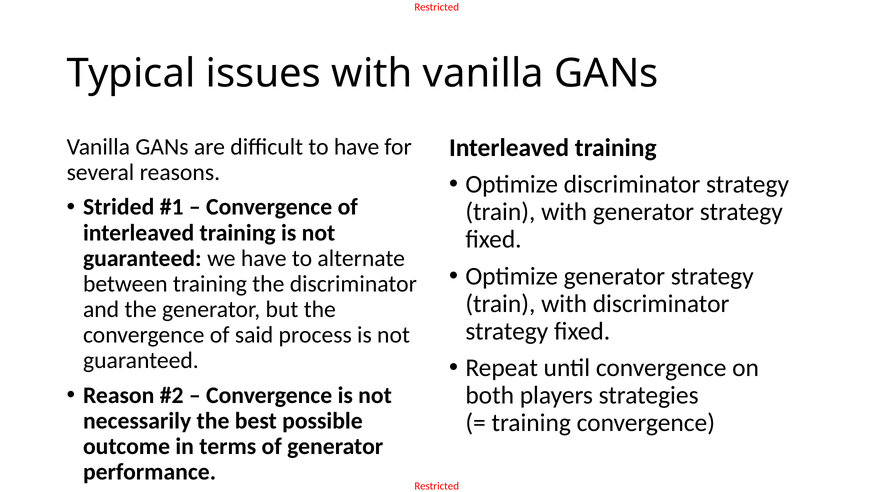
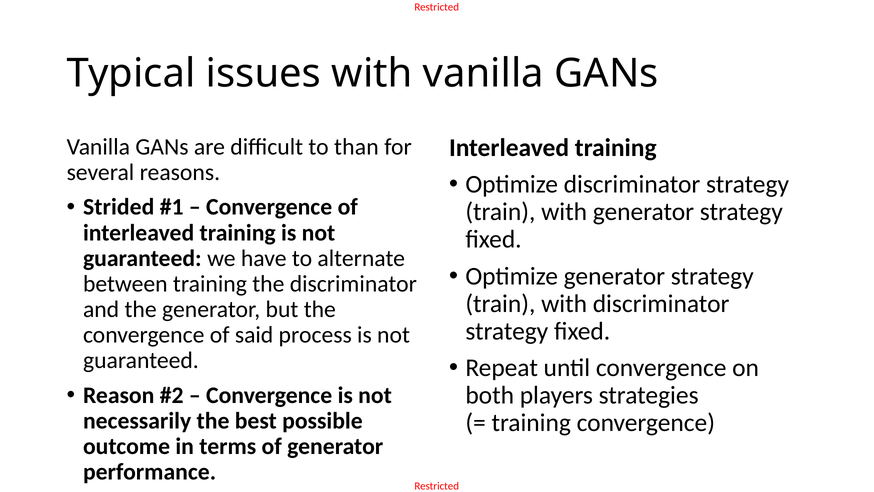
to have: have -> than (356, 147)
